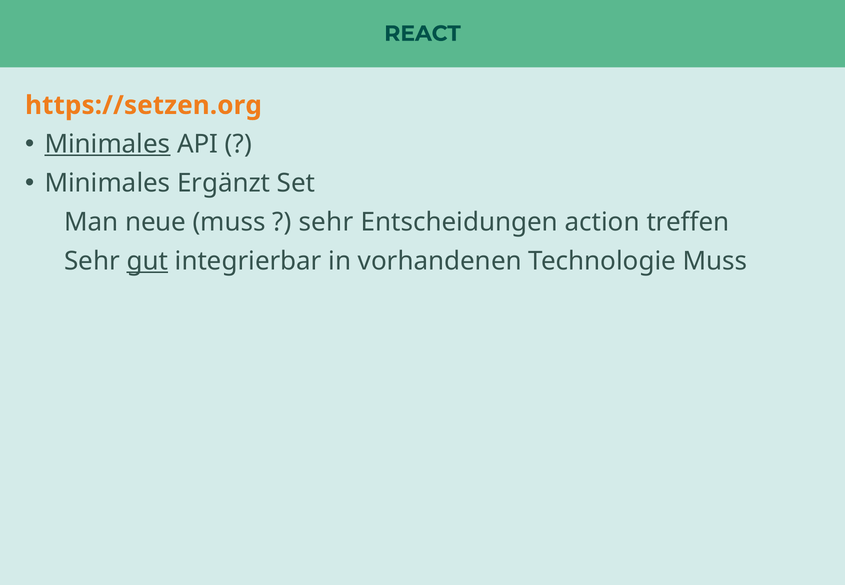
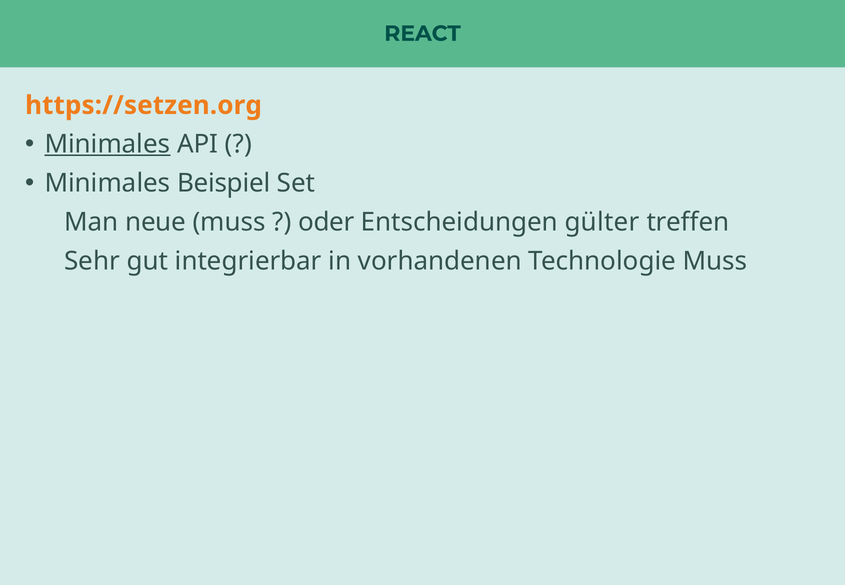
Ergänzt: Ergänzt -> Beispiel (224, 183)
sehr: sehr -> oder (326, 222)
action: action -> gülter (602, 222)
gut underline: present -> none (147, 261)
